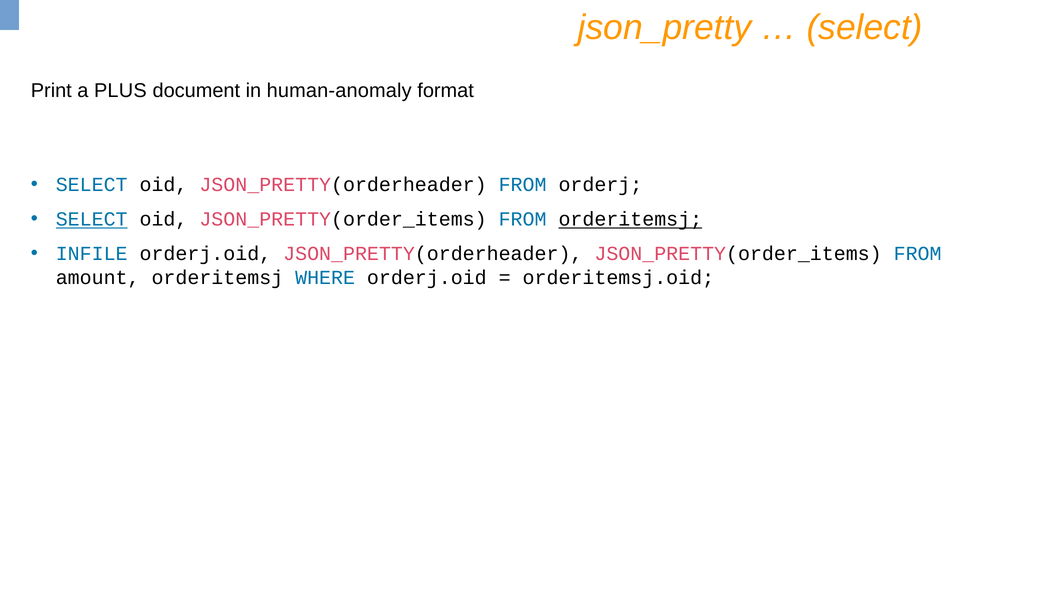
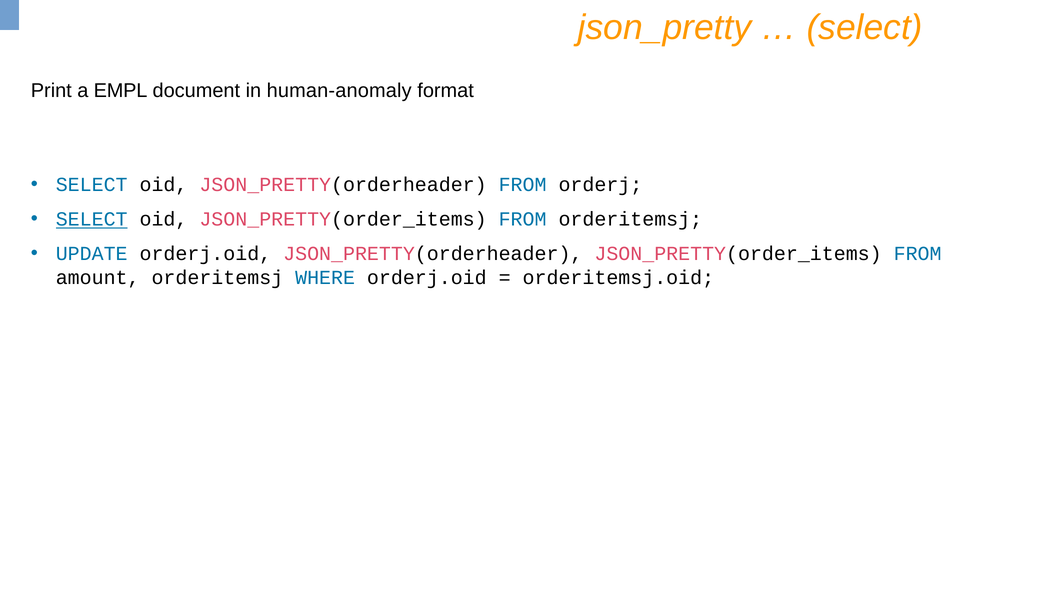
PLUS: PLUS -> EMPL (121, 90)
orderitemsj underline: present -> none (630, 219)
INFILE: INFILE -> UPDATE (92, 254)
